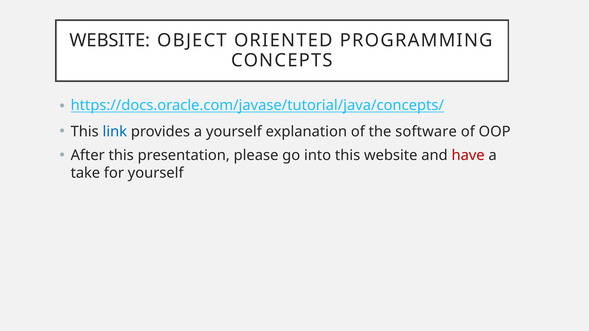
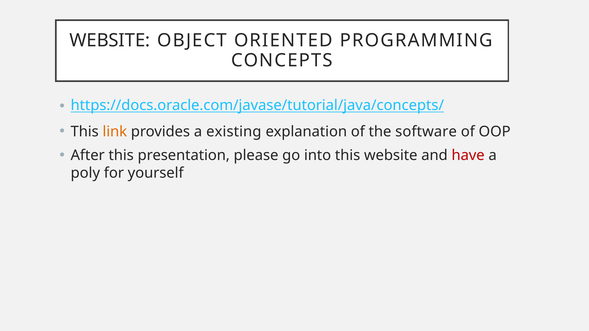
link colour: blue -> orange (115, 132)
a yourself: yourself -> existing (234, 132)
take: take -> poly (85, 173)
